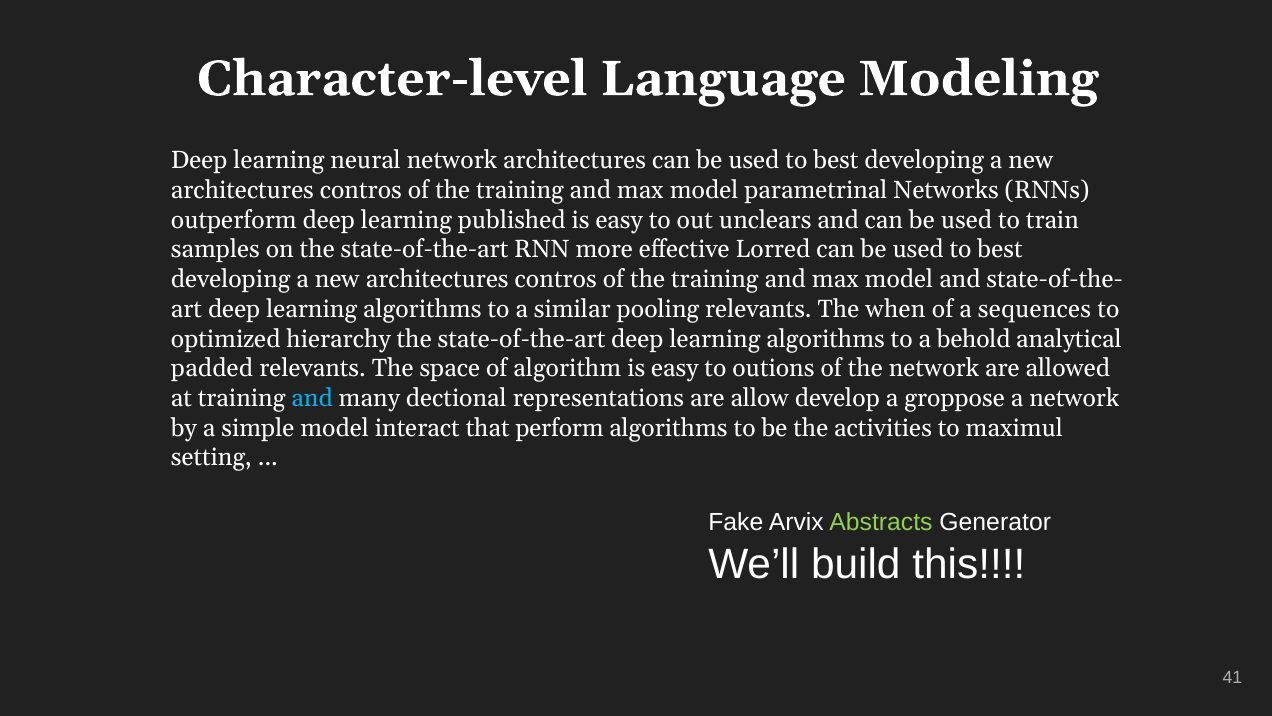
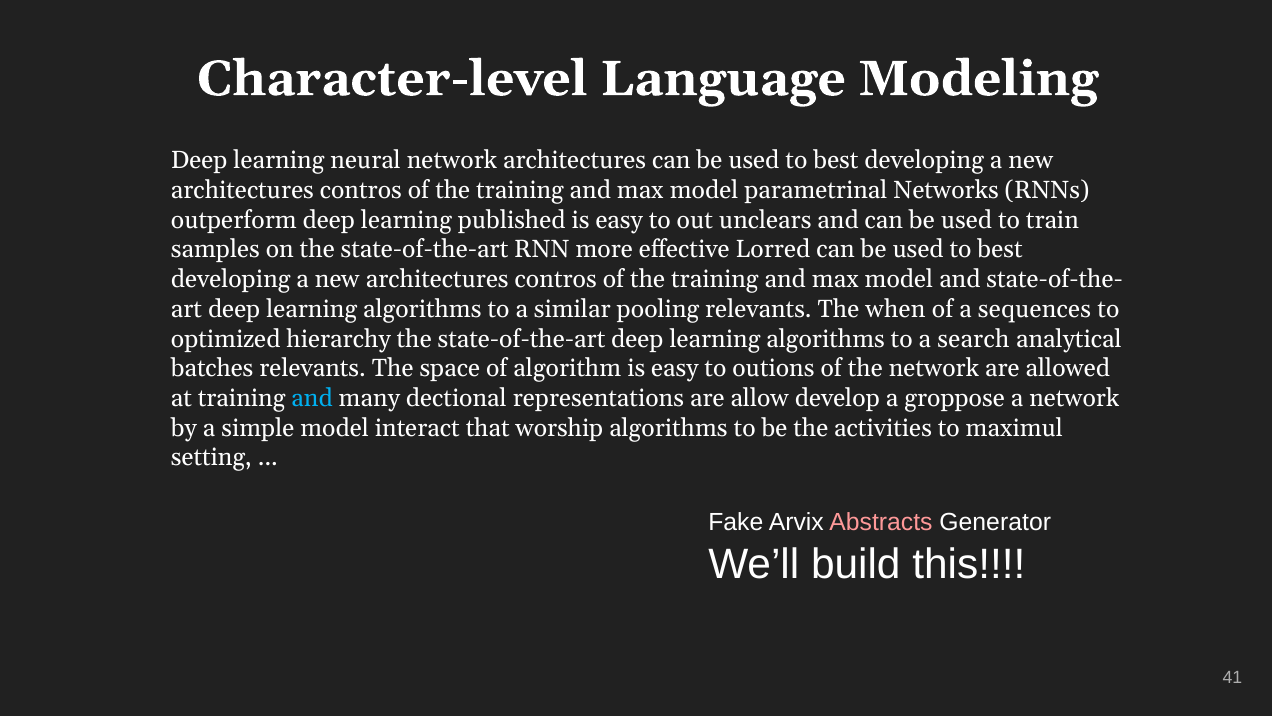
behold: behold -> search (973, 339)
padded: padded -> batches (212, 368)
perform: perform -> worship (559, 428)
Abstracts colour: light green -> pink (881, 522)
